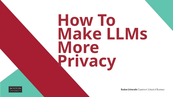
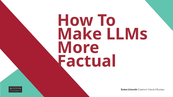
Privacy: Privacy -> Factual (87, 61)
